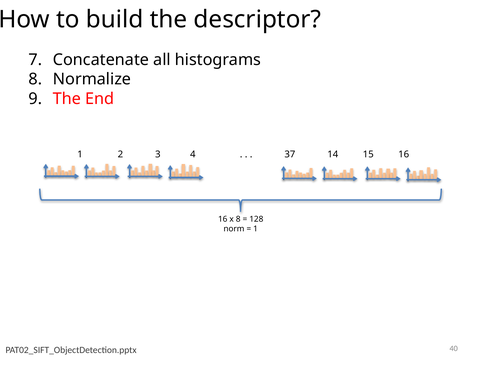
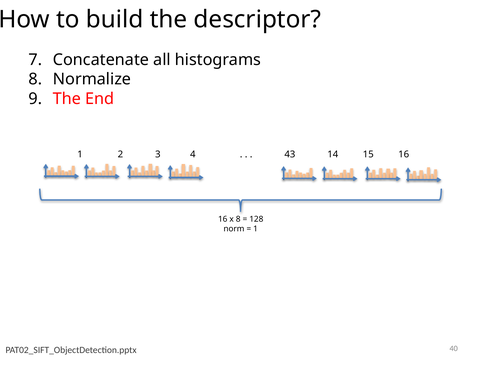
37: 37 -> 43 (290, 155)
